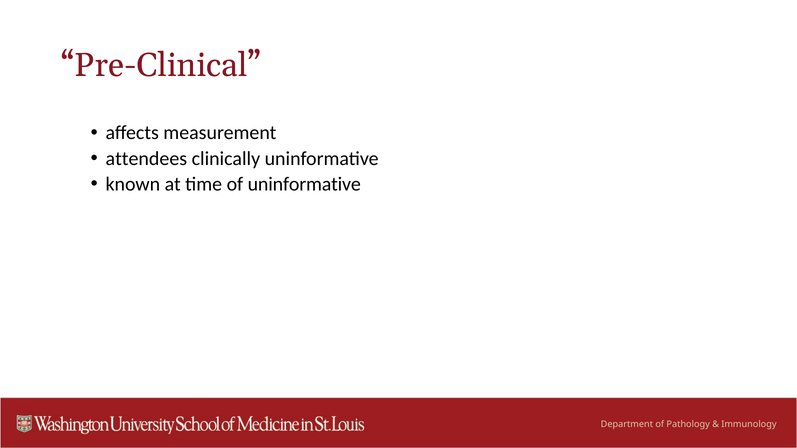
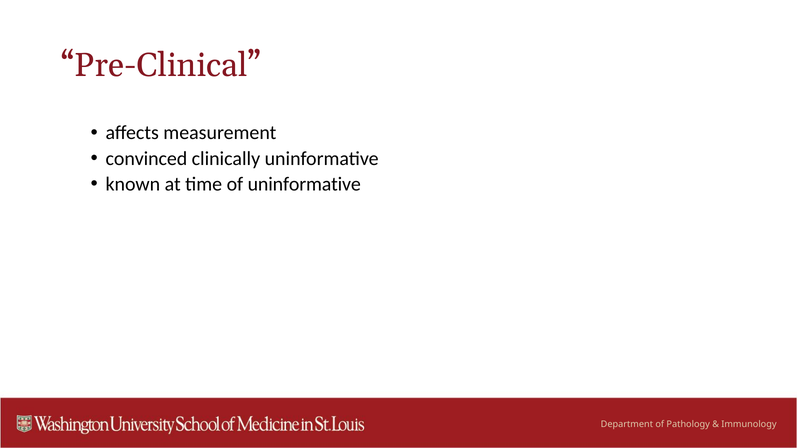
attendees: attendees -> convinced (146, 159)
